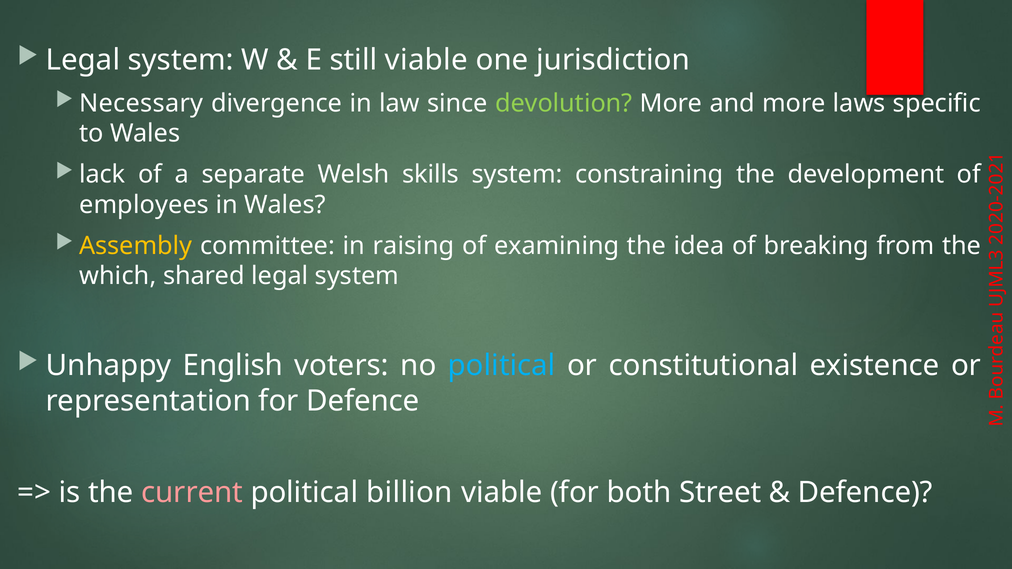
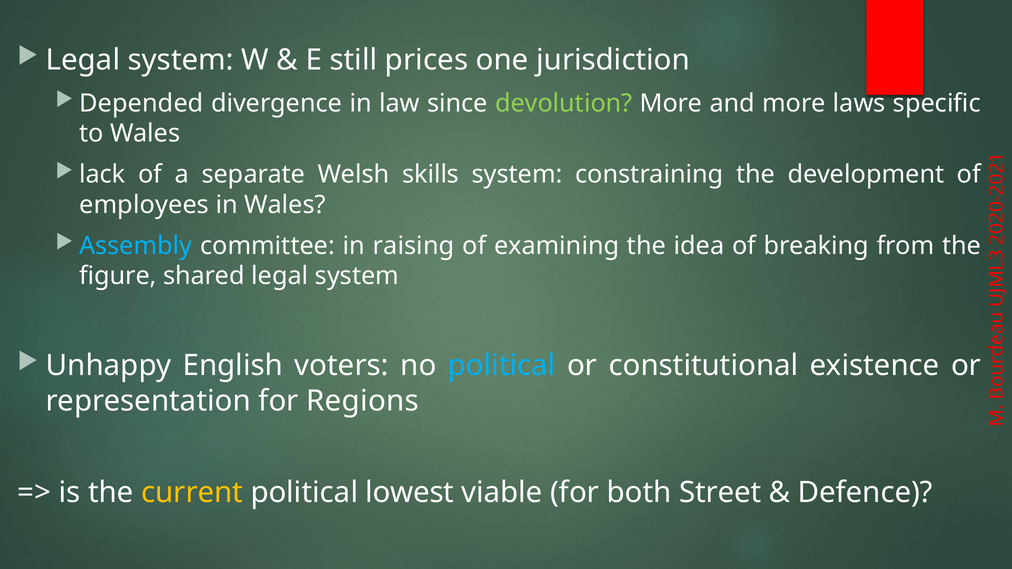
still viable: viable -> prices (426, 60)
Necessary: Necessary -> Depended (141, 103)
Assembly colour: yellow -> light blue (136, 246)
which: which -> figure (118, 276)
for Defence: Defence -> Regions (363, 401)
current colour: pink -> yellow (192, 493)
billion: billion -> lowest (410, 493)
